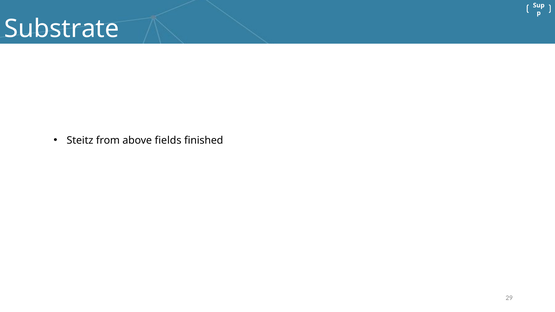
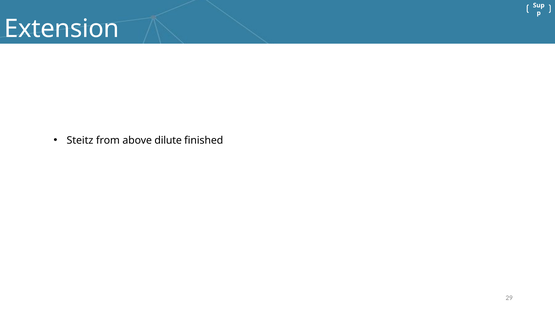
Substrate: Substrate -> Extension (62, 29)
fields: fields -> dilute (168, 141)
